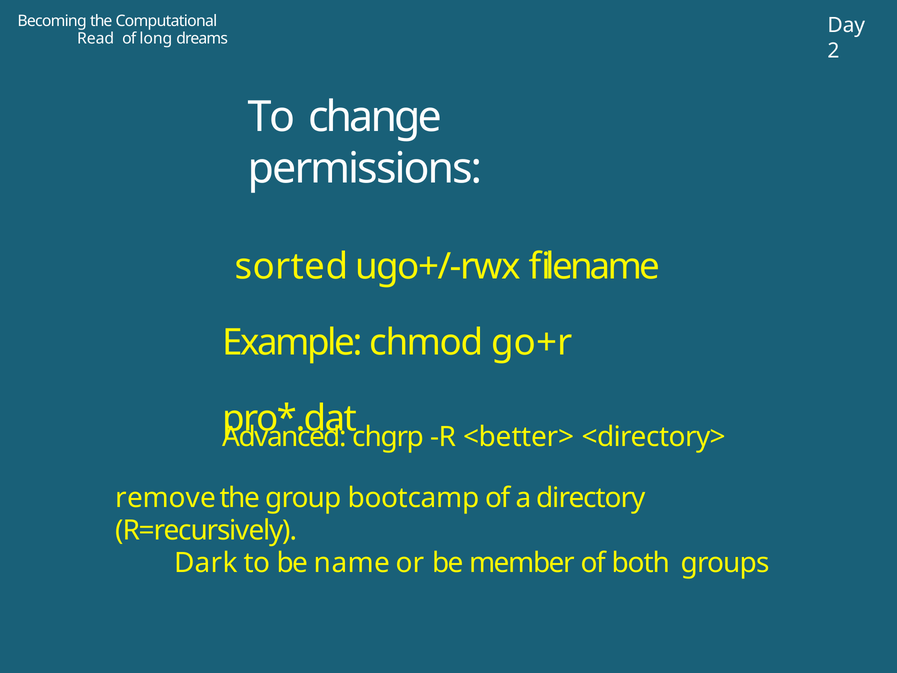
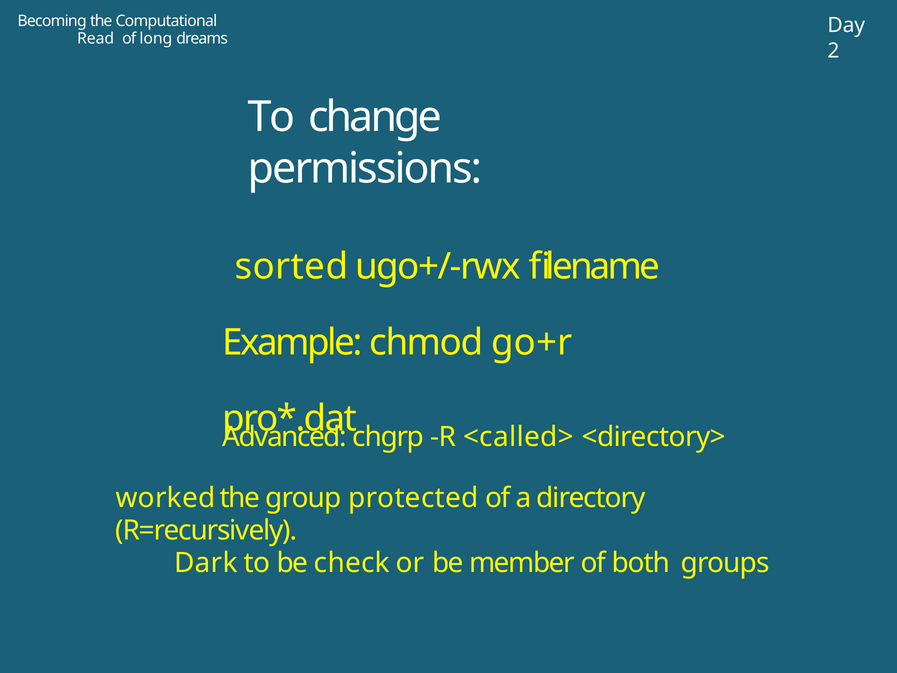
<better>: <better> -> <called> (518, 437)
remove: remove -> worked (166, 498)
bootcamp: bootcamp -> protected (413, 498)
name: name -> check (352, 563)
